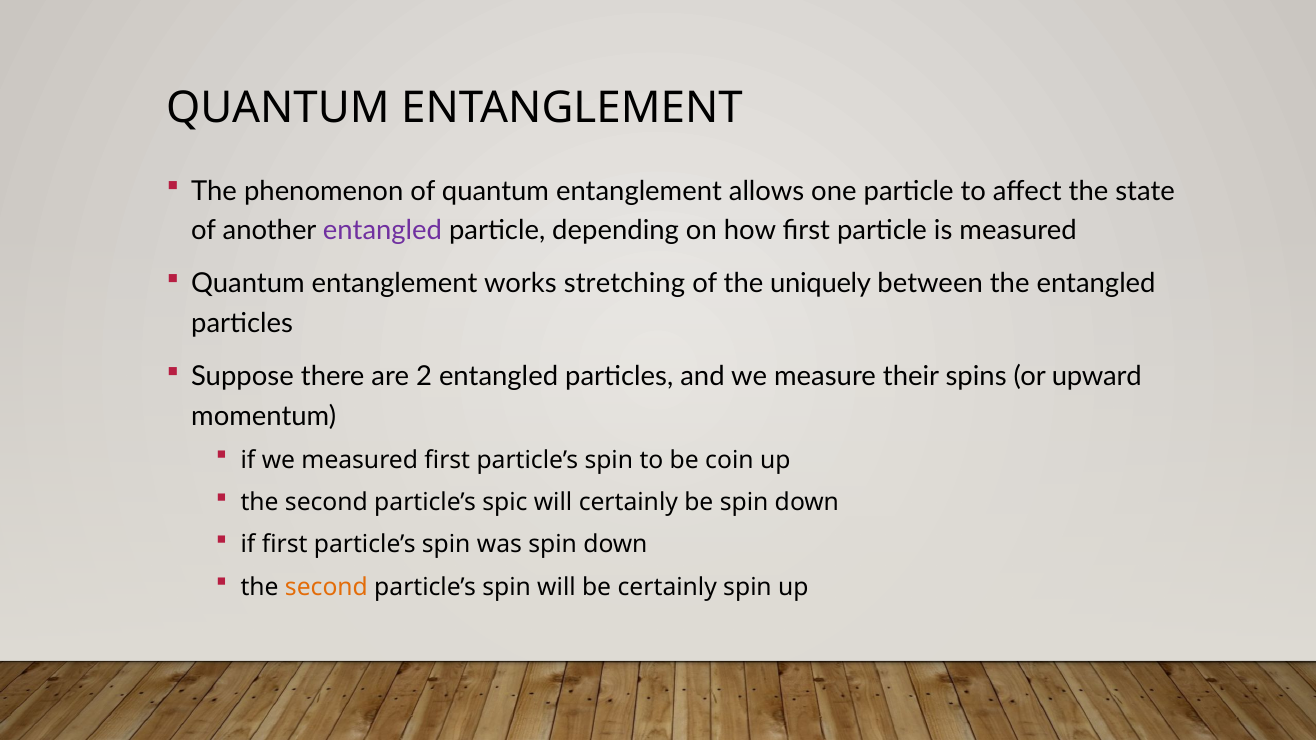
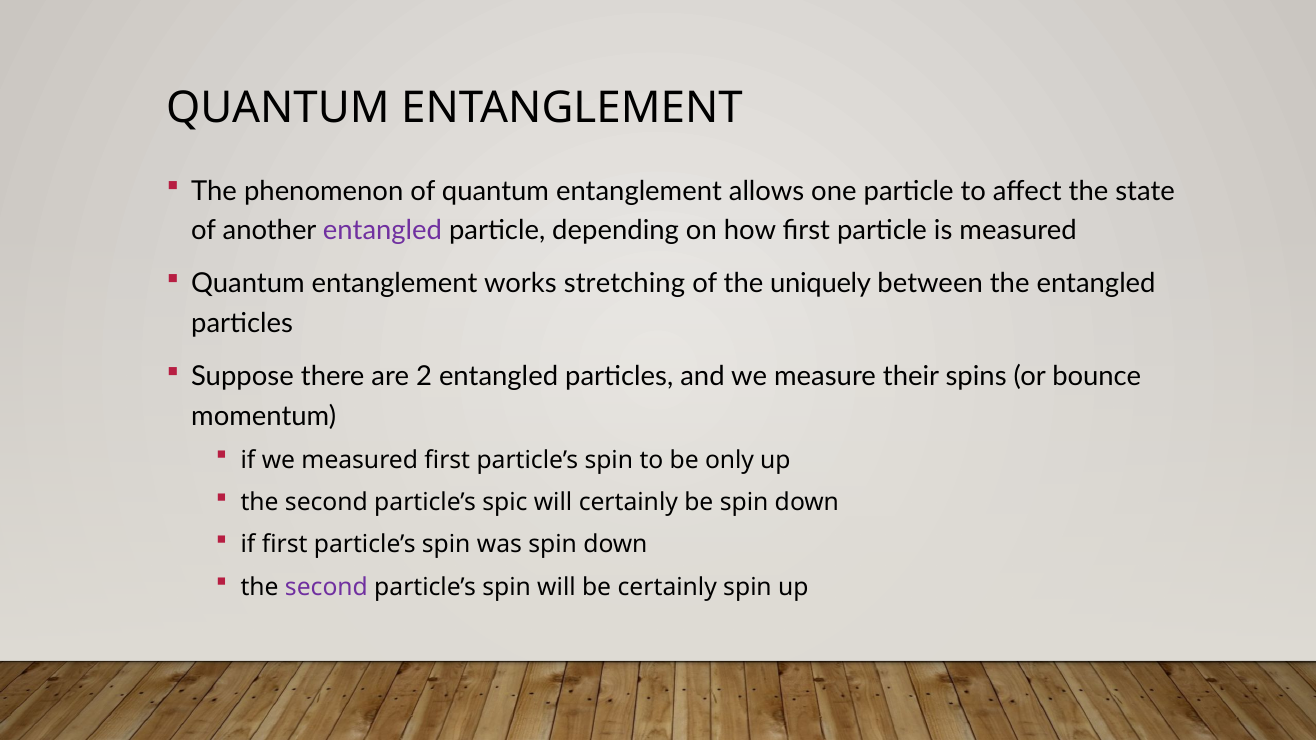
upward: upward -> bounce (1097, 377)
coin: coin -> only (730, 460)
second colour: orange -> purple (326, 587)
